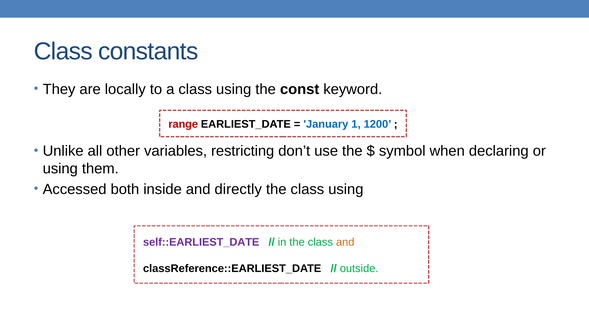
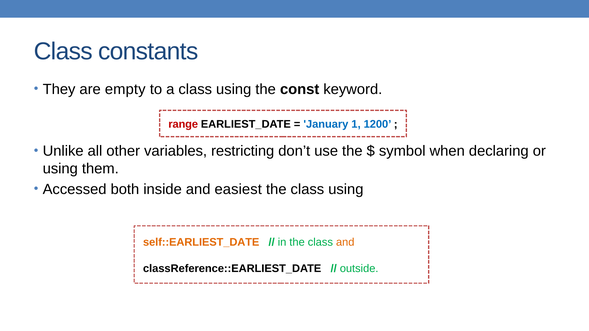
locally: locally -> empty (125, 89)
directly: directly -> easiest (238, 189)
self::EARLIEST_DATE colour: purple -> orange (201, 242)
